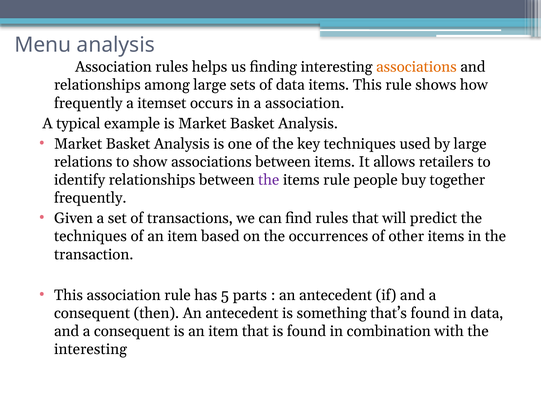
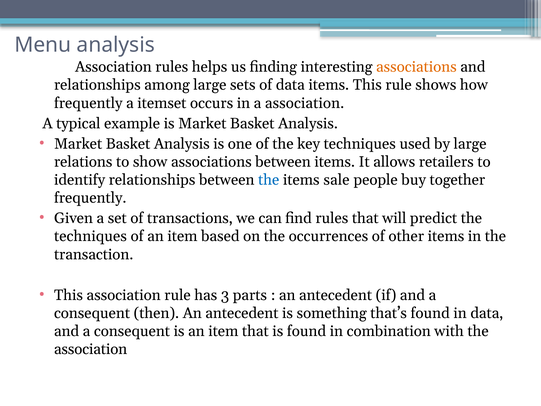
the colour: purple -> blue (269, 180)
items rule: rule -> sale (337, 180)
5: 5 -> 3 (225, 295)
interesting: interesting -> association (91, 349)
